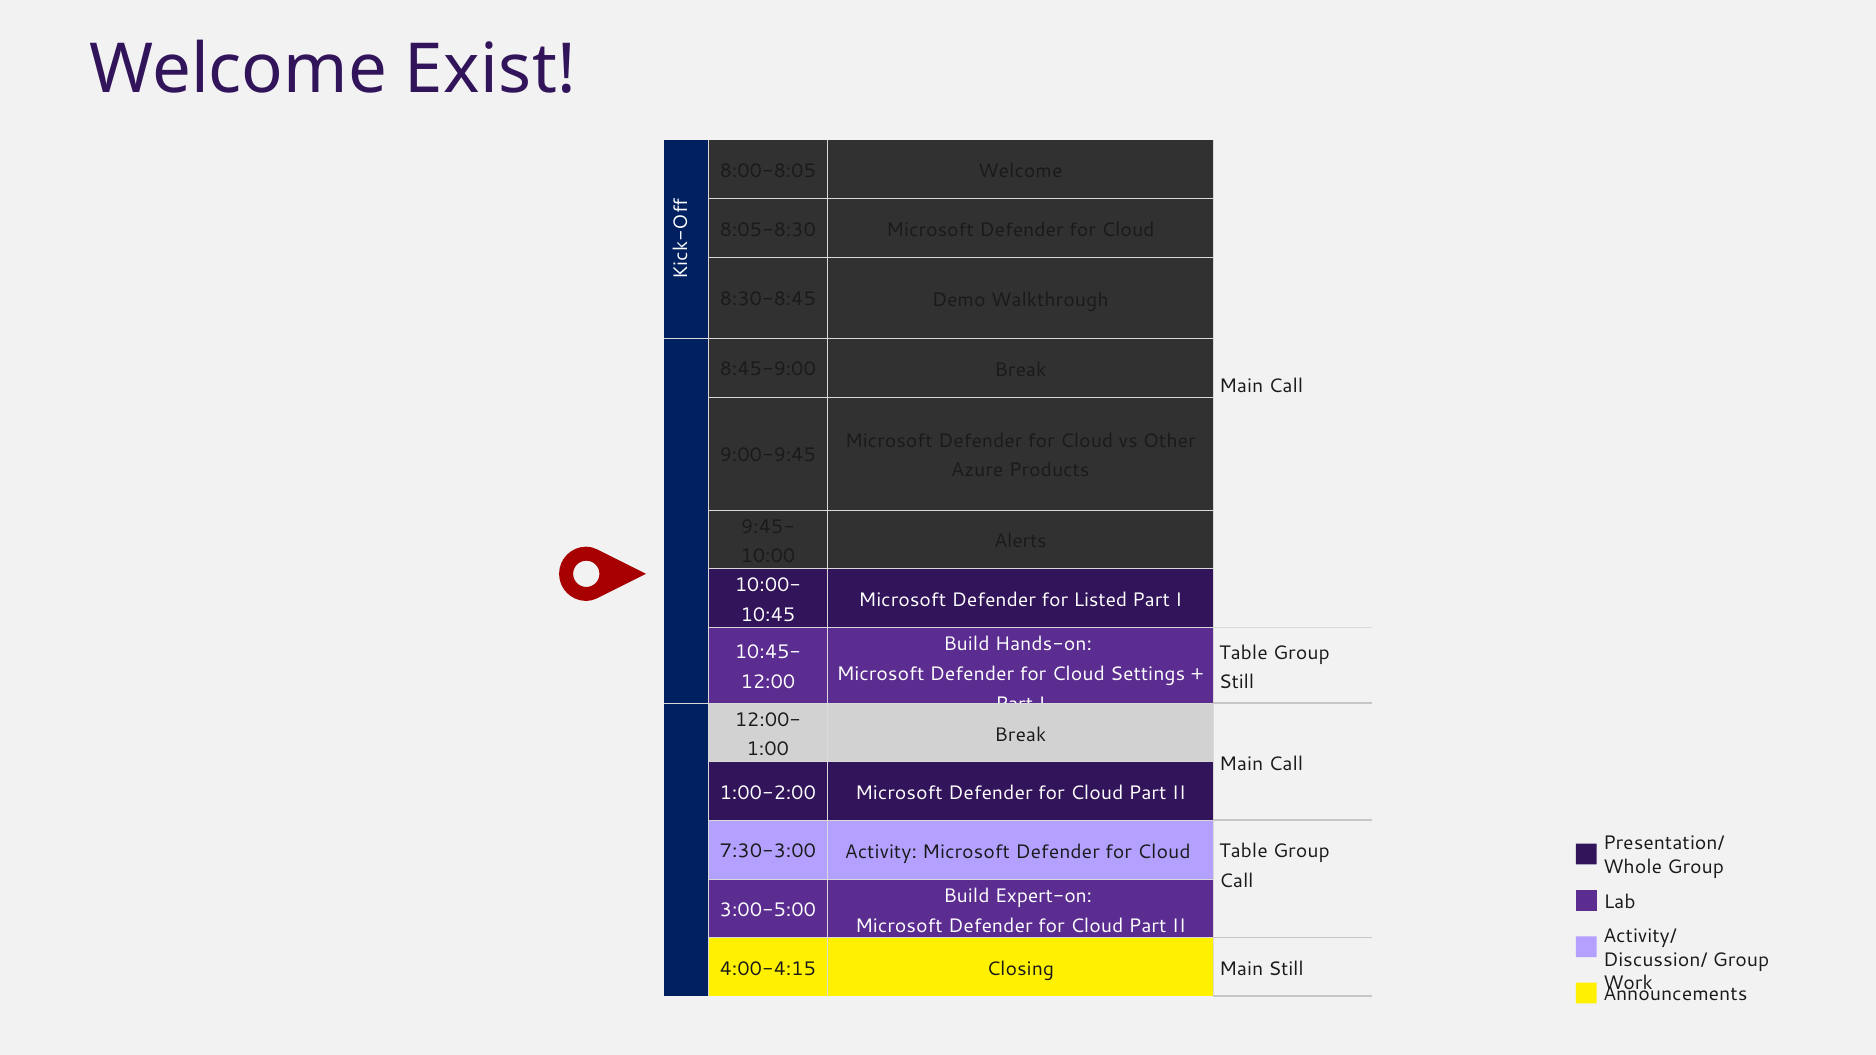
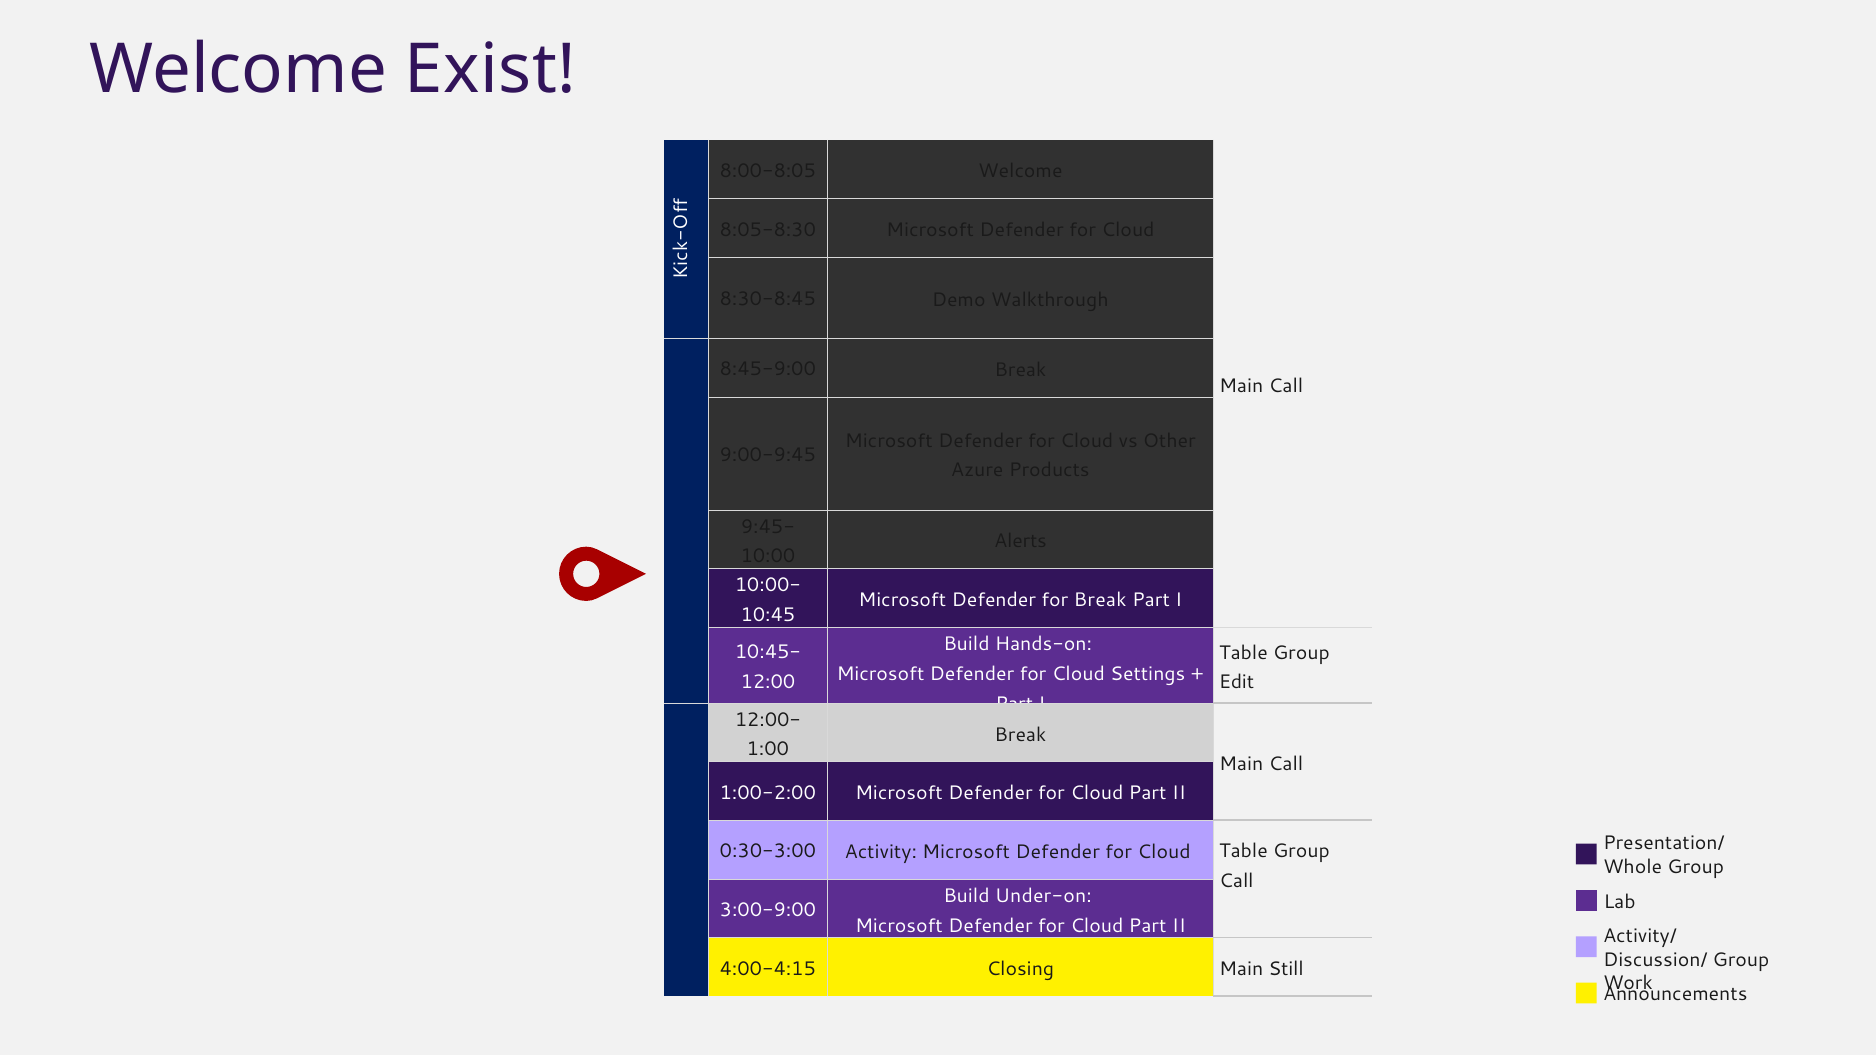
for Listed: Listed -> Break (1100, 600)
Still: Still -> Edit (1236, 682)
7:30-3:00: 7:30-3:00 -> 0:30-3:00 (768, 852)
Expert-on: Expert-on -> Under-on (1043, 896)
3:00-5:00: 3:00-5:00 -> 3:00-9:00 (768, 910)
